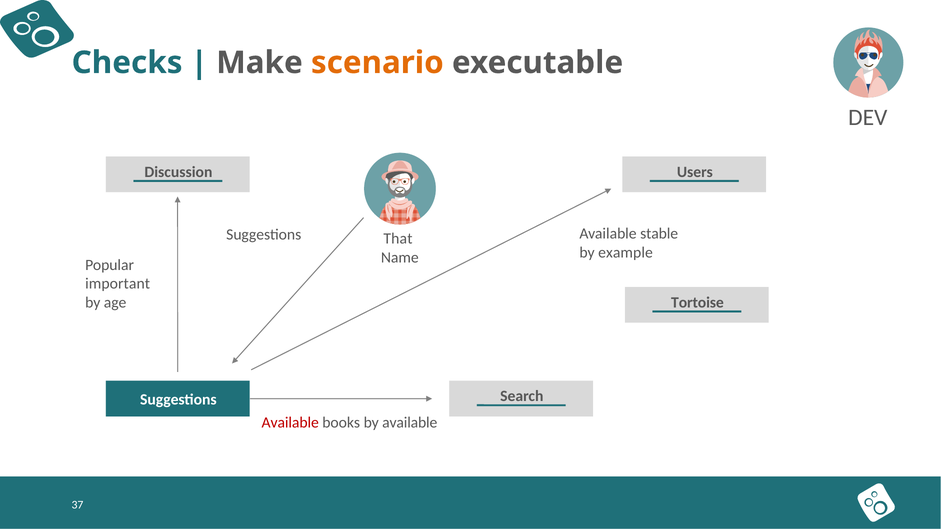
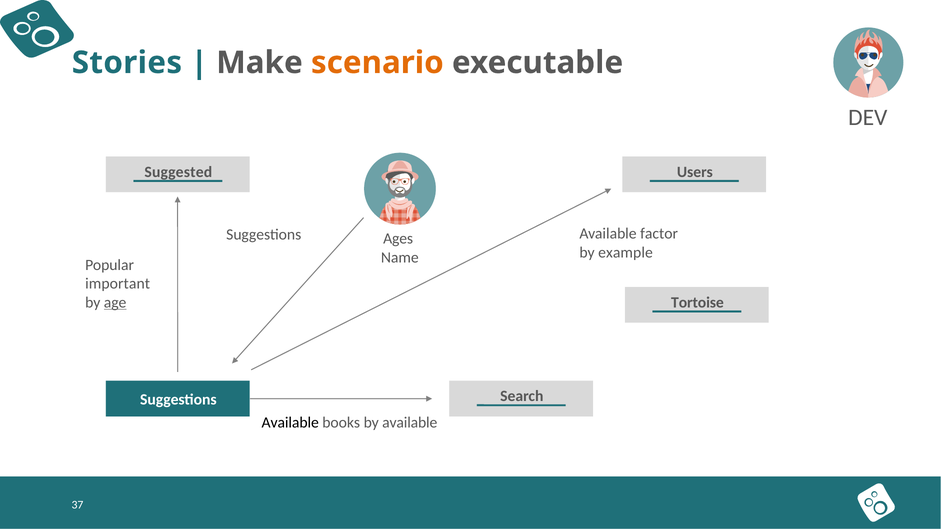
Checks: Checks -> Stories (127, 63)
Discussion: Discussion -> Suggested (178, 172)
stable: stable -> factor (659, 234)
That: That -> Ages (398, 239)
age underline: none -> present (115, 303)
Available colour: red -> black (290, 423)
